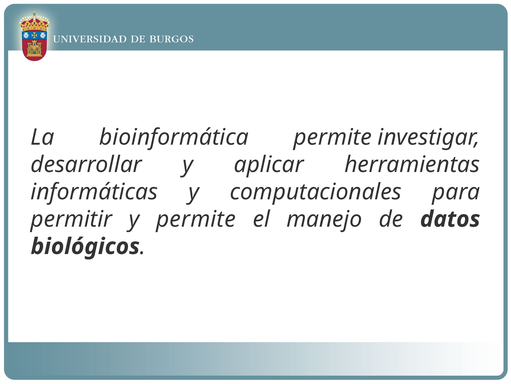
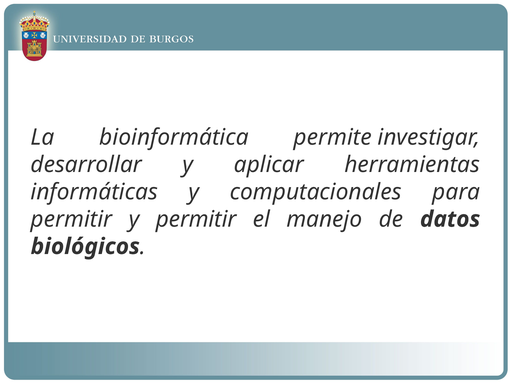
y permite: permite -> permitir (196, 219)
